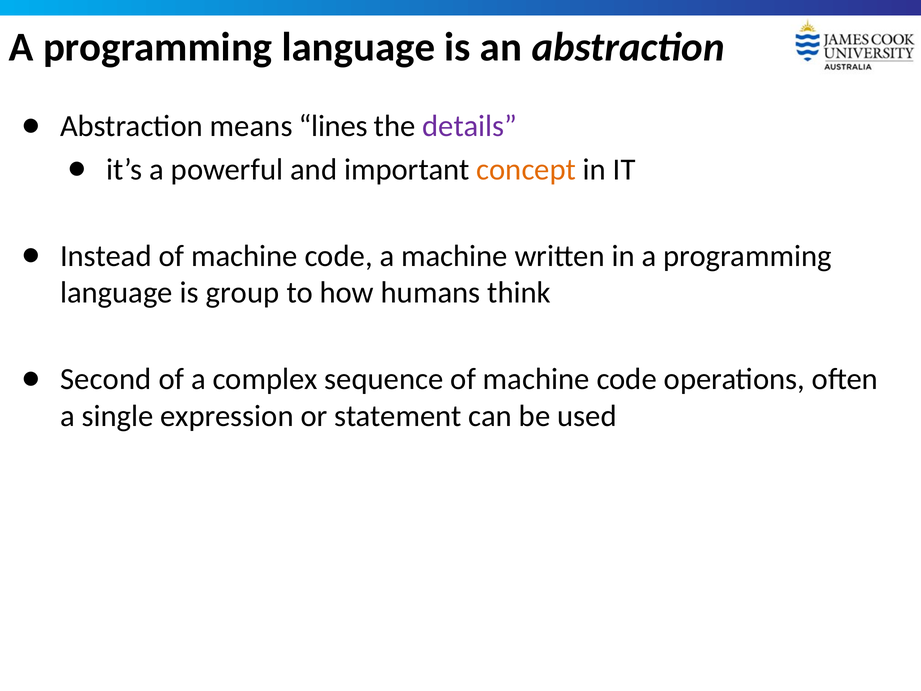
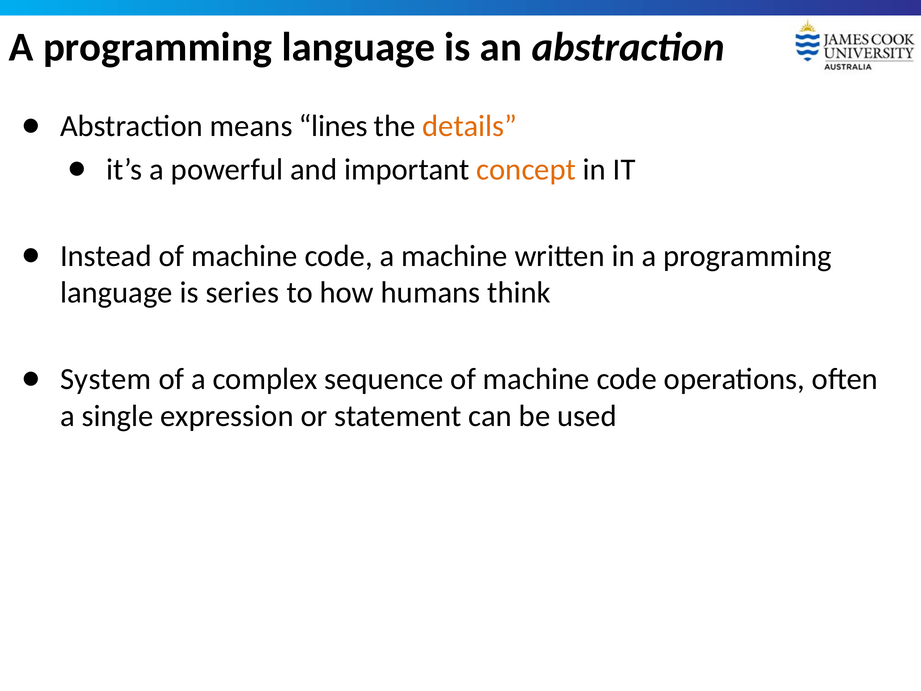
details colour: purple -> orange (470, 126)
group: group -> series (243, 293)
Second: Second -> System (106, 379)
